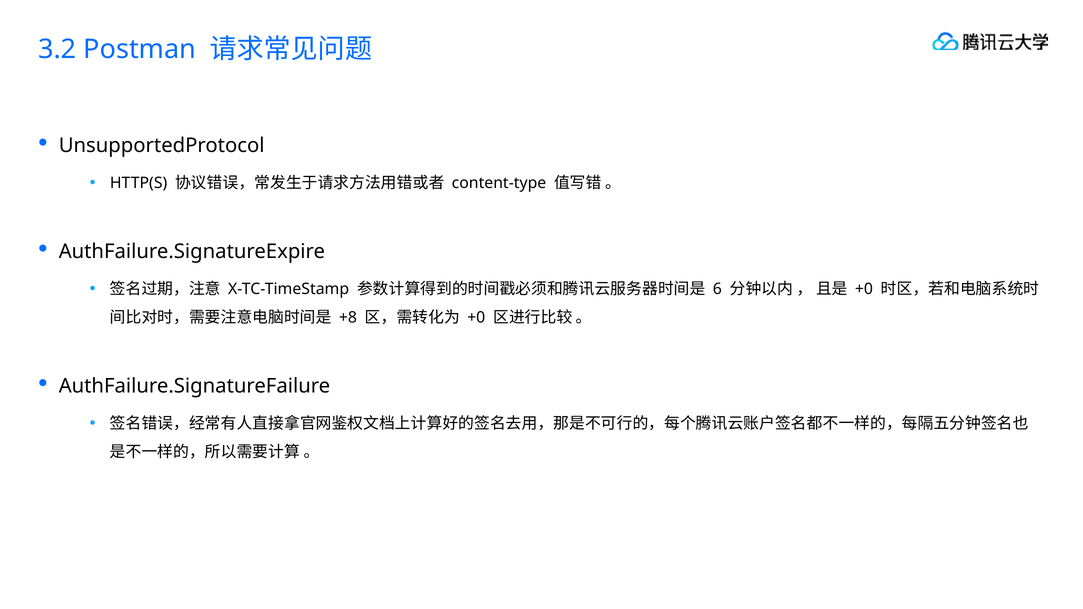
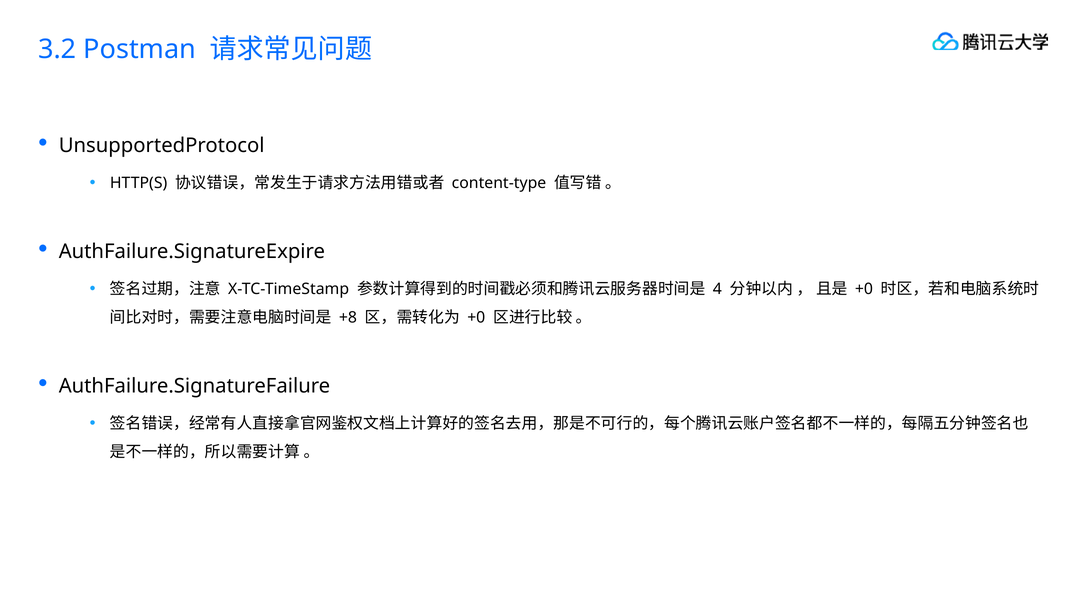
6: 6 -> 4 (717, 289)
